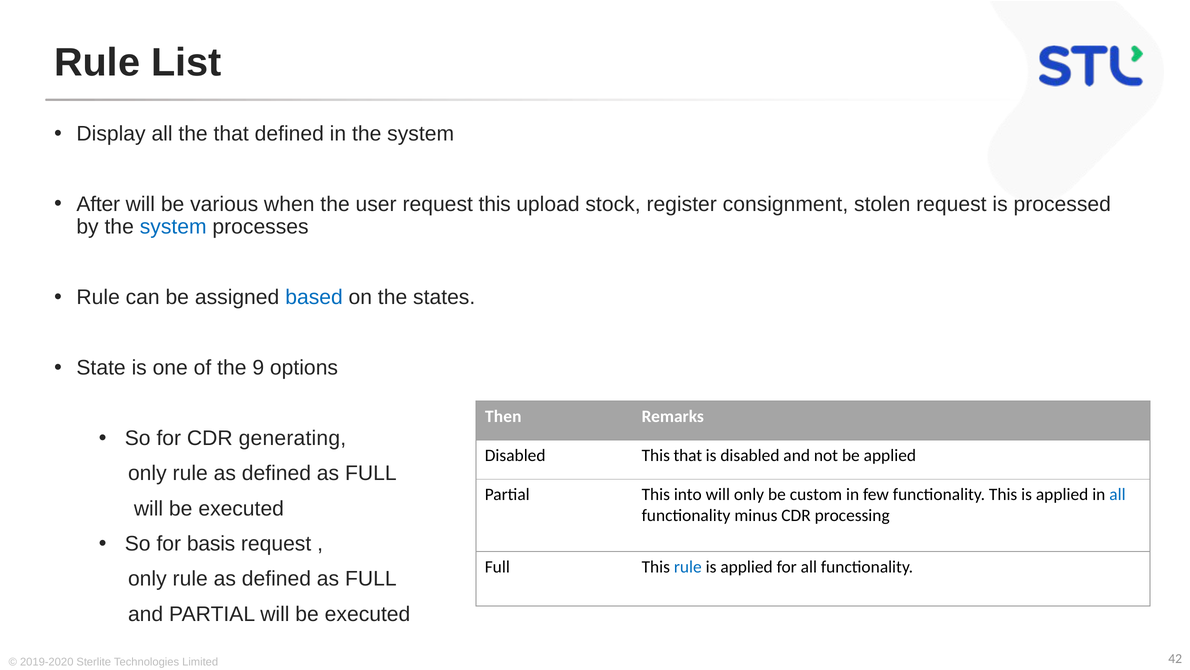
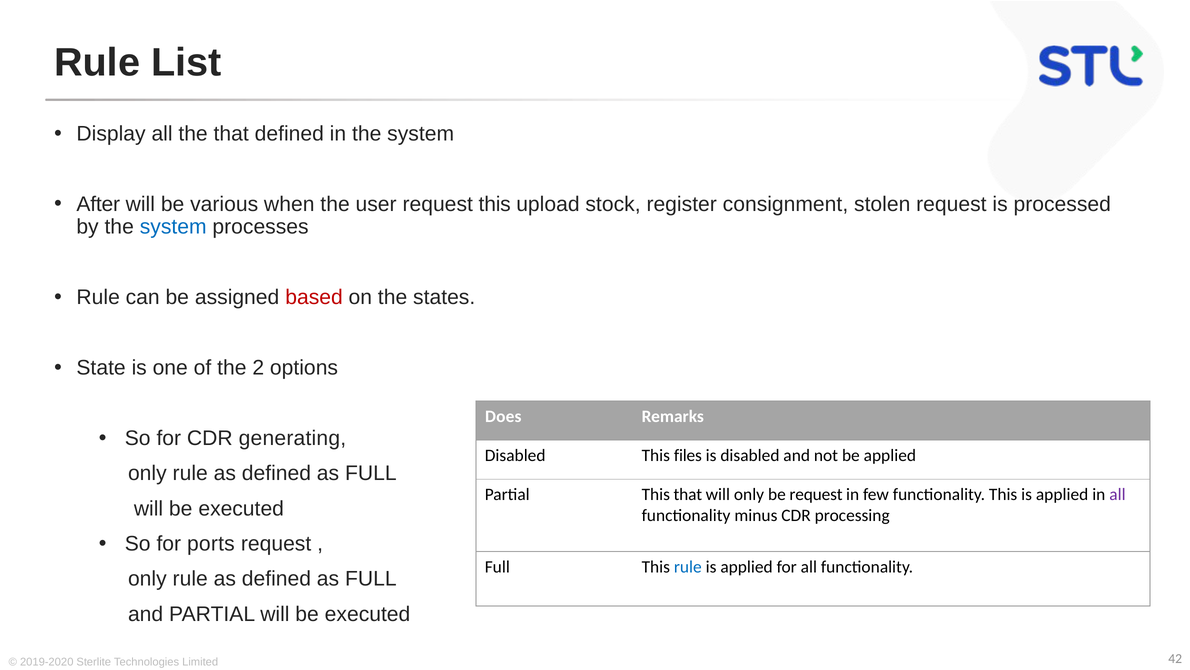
based colour: blue -> red (314, 297)
9: 9 -> 2 (258, 367)
Then: Then -> Does (503, 416)
This that: that -> files (688, 455)
This into: into -> that (688, 494)
be custom: custom -> request (816, 494)
all colour: blue -> purple (1117, 494)
basis: basis -> ports (211, 543)
